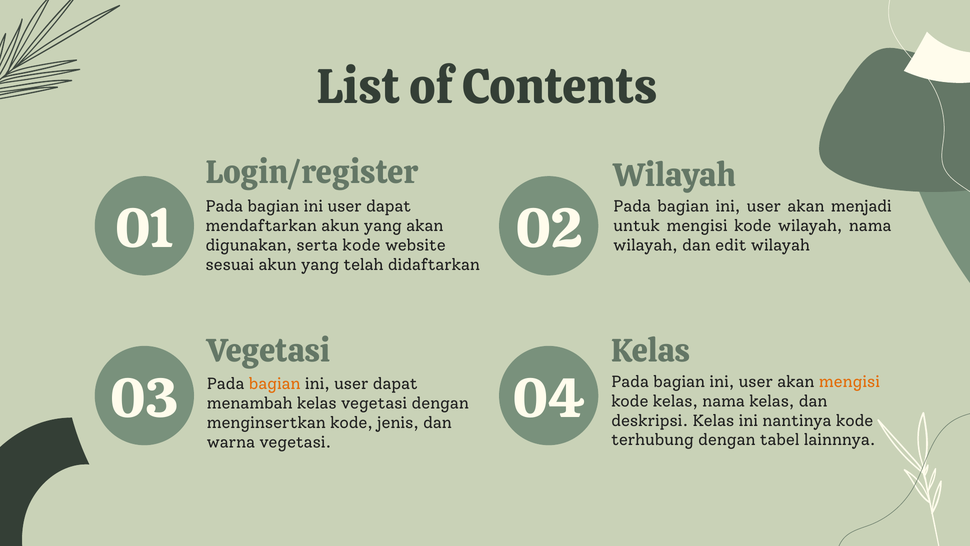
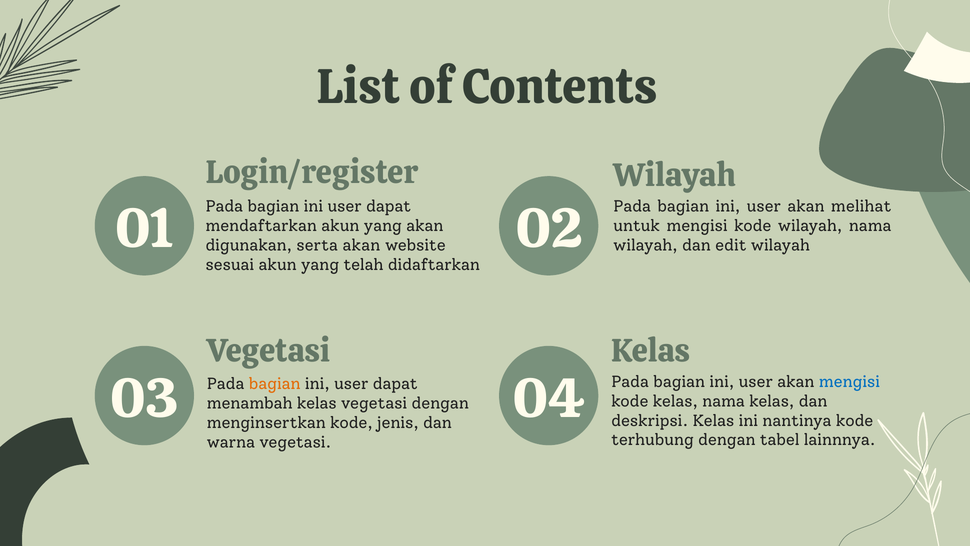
menjadi: menjadi -> melihat (861, 206)
serta kode: kode -> akan (361, 245)
mengisi colour: orange -> blue (849, 382)
